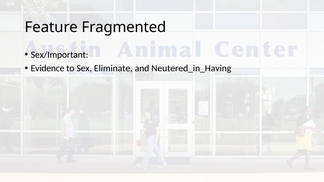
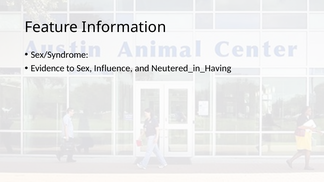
Fragmented: Fragmented -> Information (124, 27)
Sex/Important: Sex/Important -> Sex/Syndrome (60, 55)
Eliminate: Eliminate -> Influence (113, 68)
